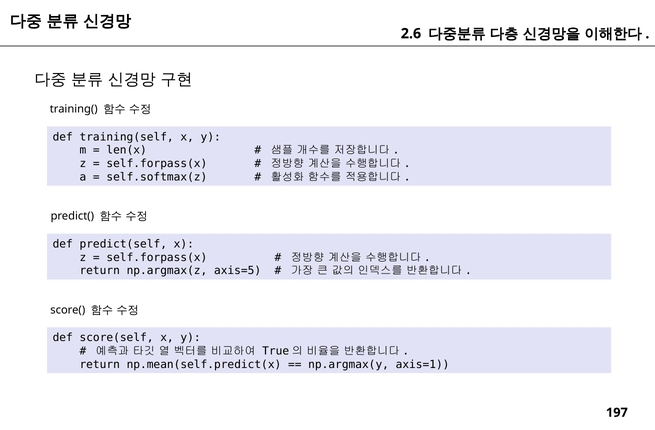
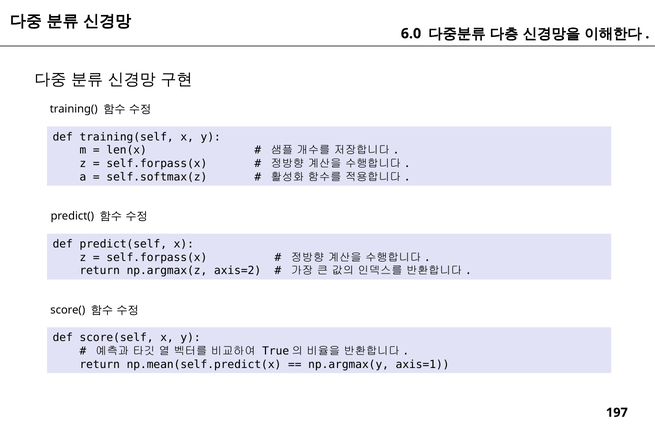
2.6: 2.6 -> 6.0 (411, 34)
axis=5: axis=5 -> axis=2 (238, 271)
